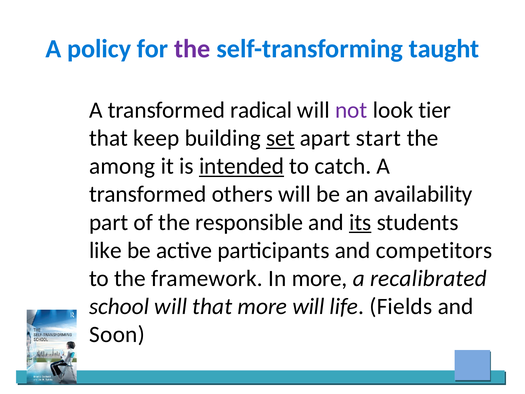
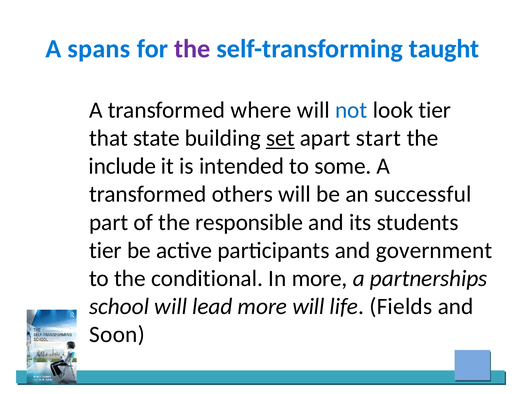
policy: policy -> spans (99, 49)
radical: radical -> where (261, 110)
not colour: purple -> blue (351, 110)
keep: keep -> state (156, 138)
among: among -> include (122, 166)
intended underline: present -> none (242, 166)
catch: catch -> some (343, 166)
availability: availability -> successful (423, 194)
its underline: present -> none (360, 222)
like: like -> tier (105, 250)
competitors: competitors -> government (434, 250)
framework: framework -> conditional (207, 278)
recalibrated: recalibrated -> partnerships (429, 278)
will that: that -> lead (212, 306)
